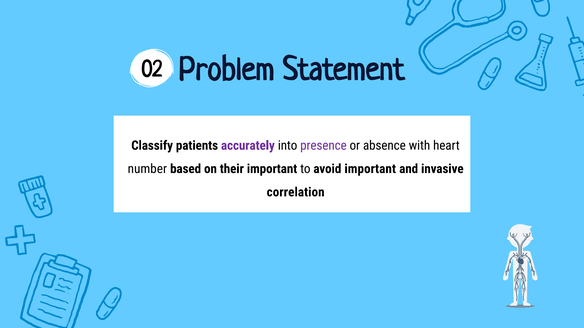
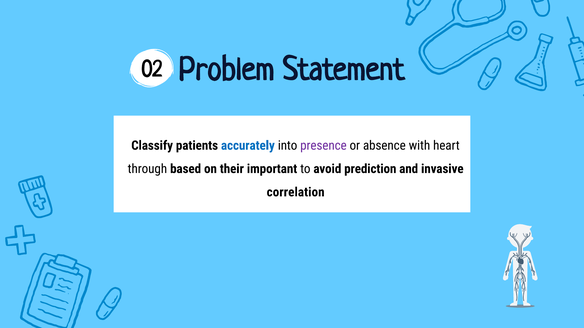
accurately colour: purple -> blue (248, 146)
number: number -> through (147, 169)
avoid important: important -> prediction (370, 169)
